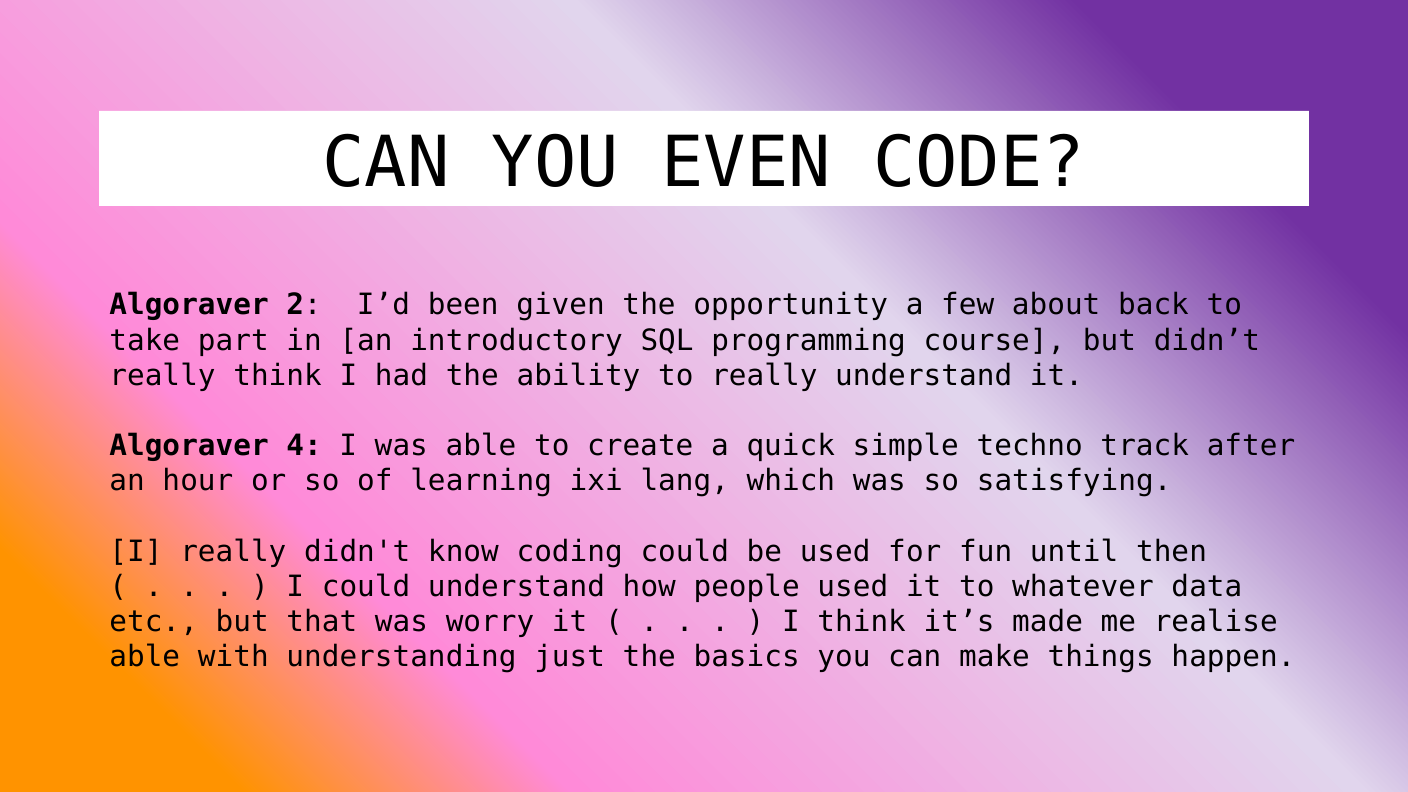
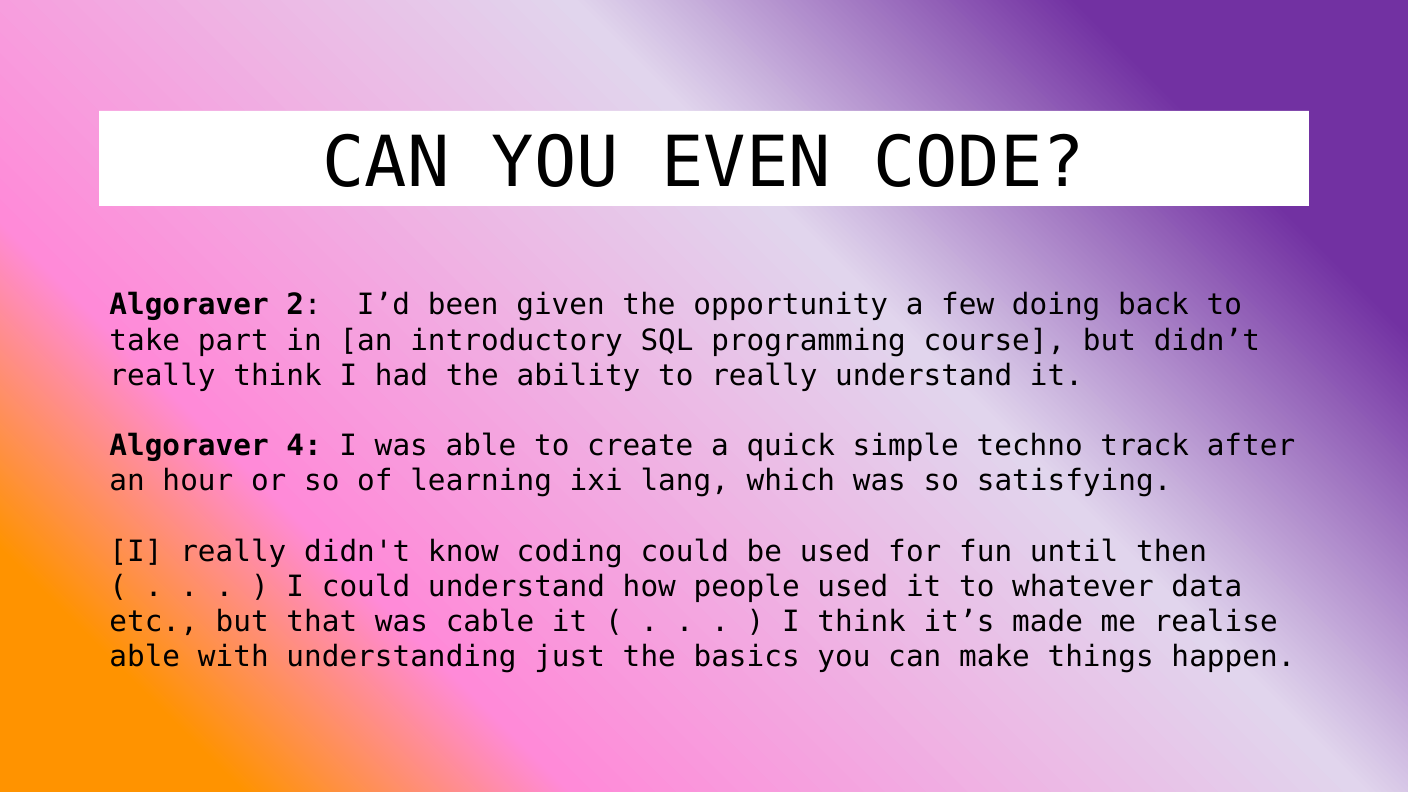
about: about -> doing (1056, 305)
worry: worry -> cable (490, 622)
